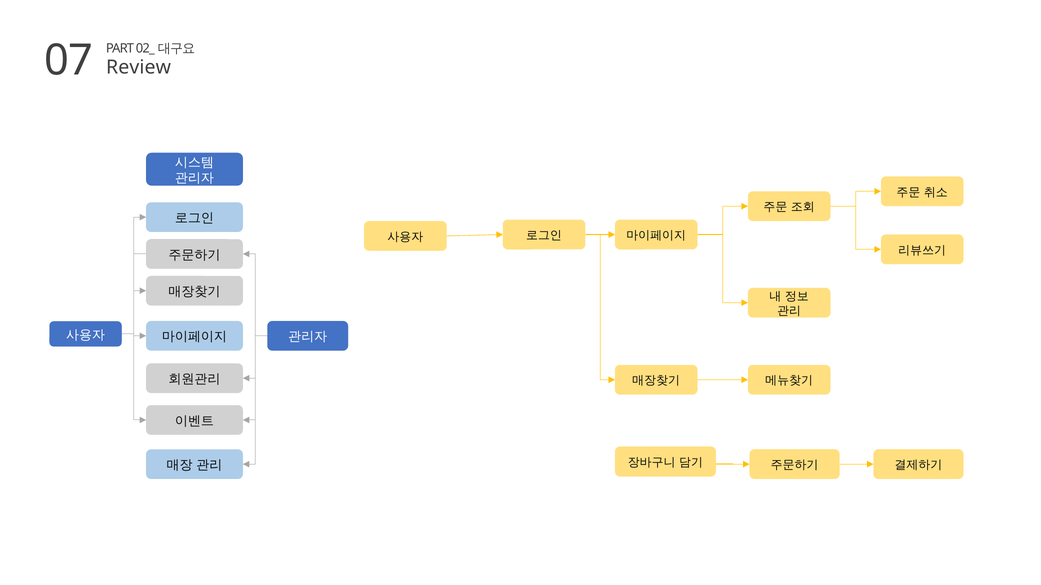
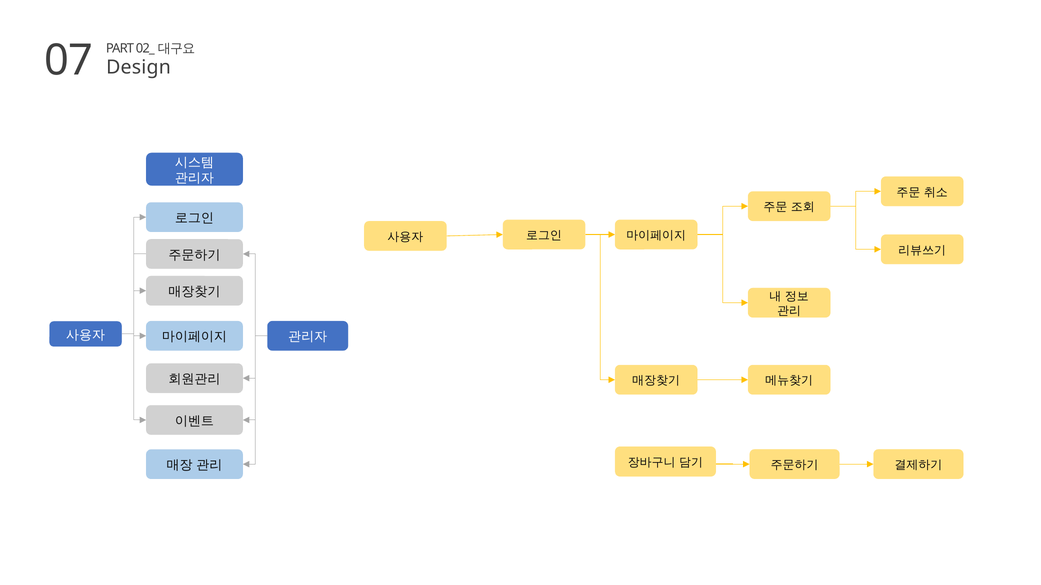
Review: Review -> Design (139, 68)
